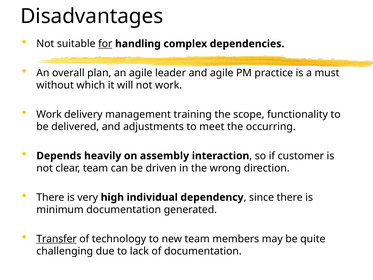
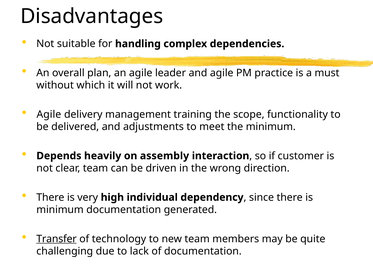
for underline: present -> none (105, 44)
Work: Work -> Agile (49, 114)
the occurring: occurring -> minimum (271, 127)
